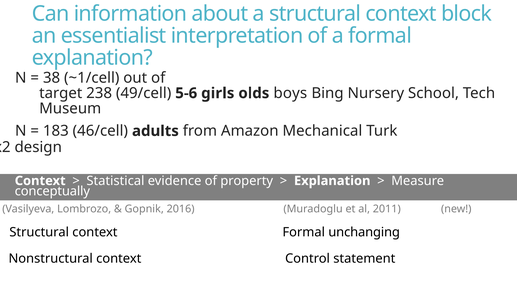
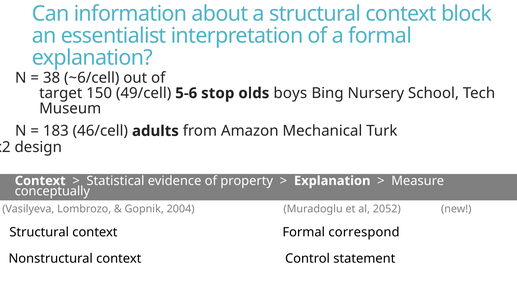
~1/cell: ~1/cell -> ~6/cell (92, 78)
238: 238 -> 150 (99, 93)
girls: girls -> stop (218, 93)
2016: 2016 -> 2004 (181, 209)
2011: 2011 -> 2052 (387, 209)
unchanging: unchanging -> correspond (364, 232)
